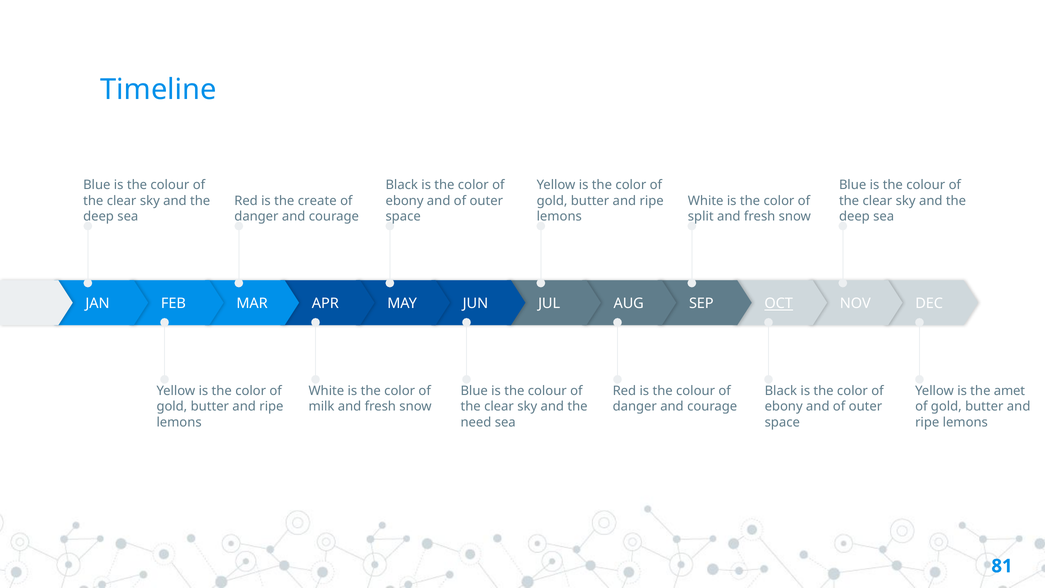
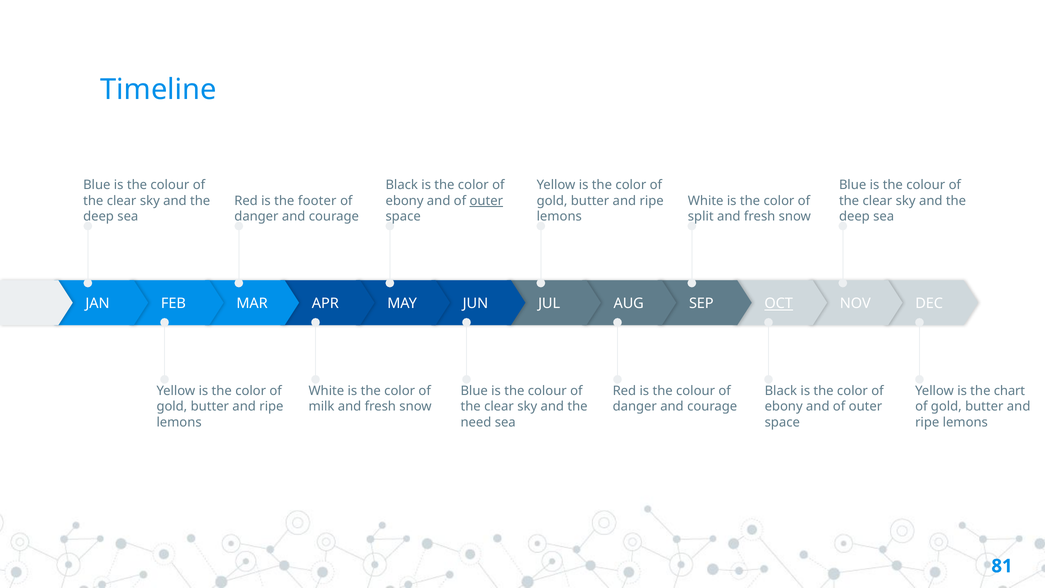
create: create -> footer (317, 201)
outer underline: none -> present (486, 201)
amet: amet -> chart (1009, 391)
